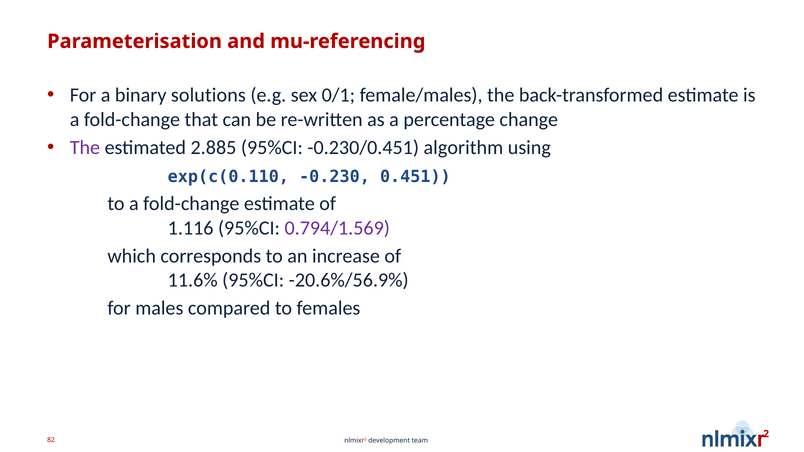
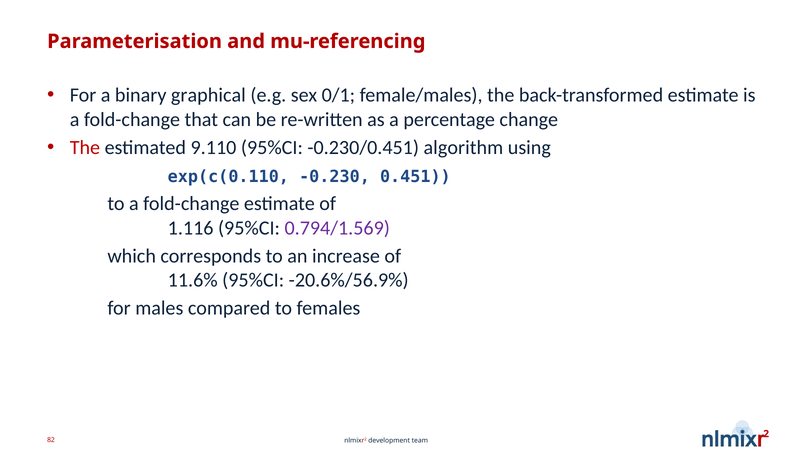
solutions: solutions -> graphical (208, 95)
The colour: purple -> red (85, 148)
2.885: 2.885 -> 9.110 (213, 148)
